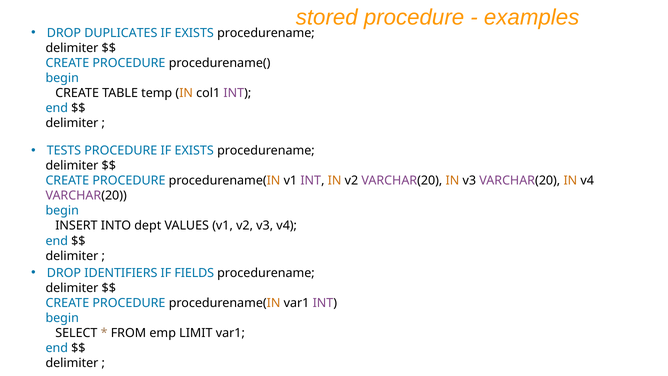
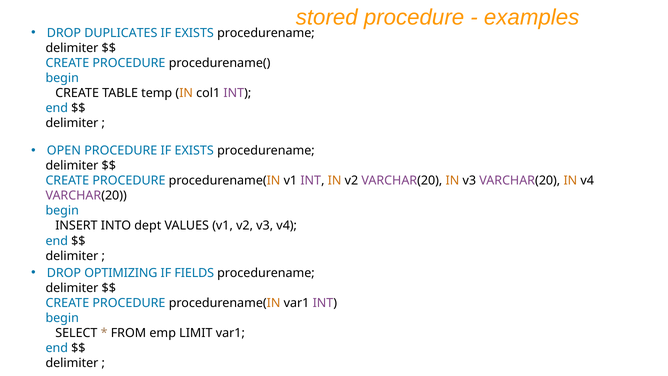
TESTS: TESTS -> OPEN (64, 151)
IDENTIFIERS: IDENTIFIERS -> OPTIMIZING (121, 273)
